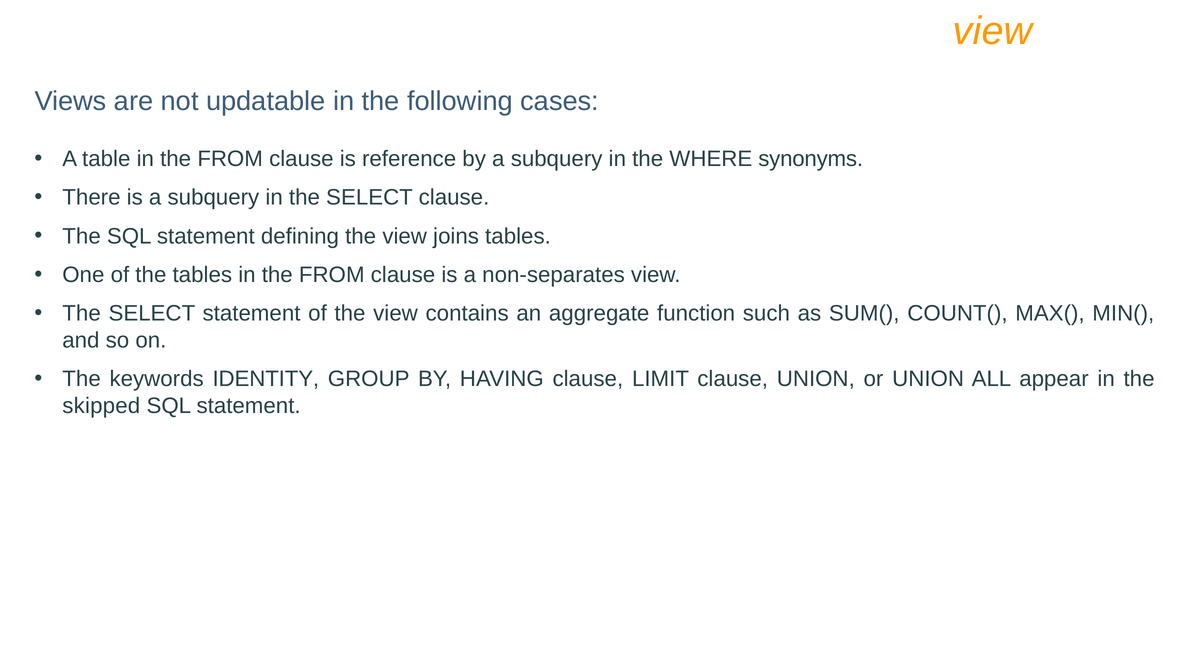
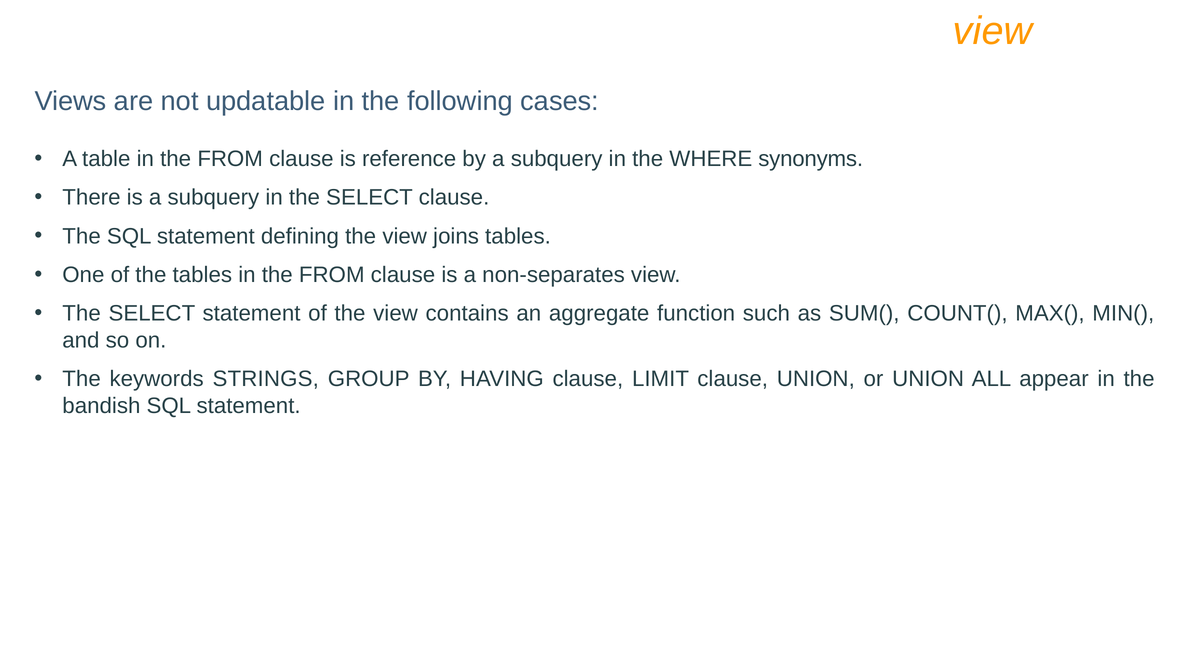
IDENTITY: IDENTITY -> STRINGS (266, 379)
skipped: skipped -> bandish (101, 406)
